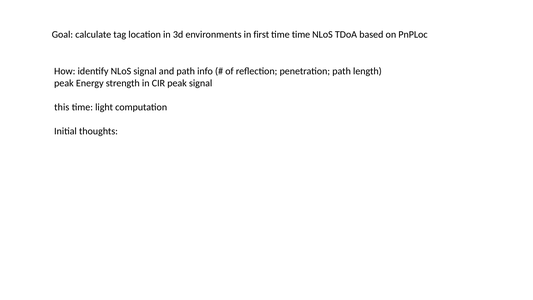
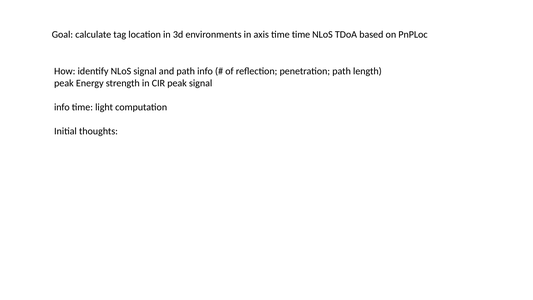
first: first -> axis (261, 34)
this: this -> info (62, 107)
